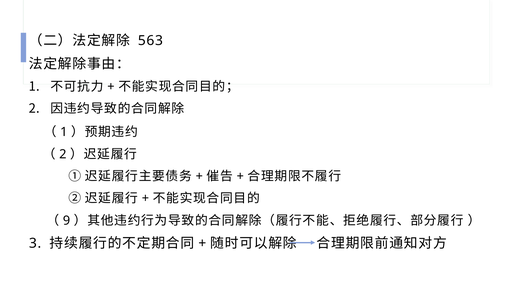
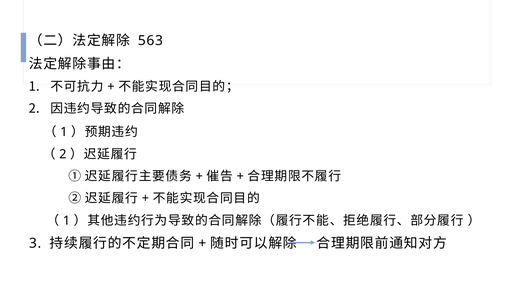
9: 9 -> 1 (66, 221)
